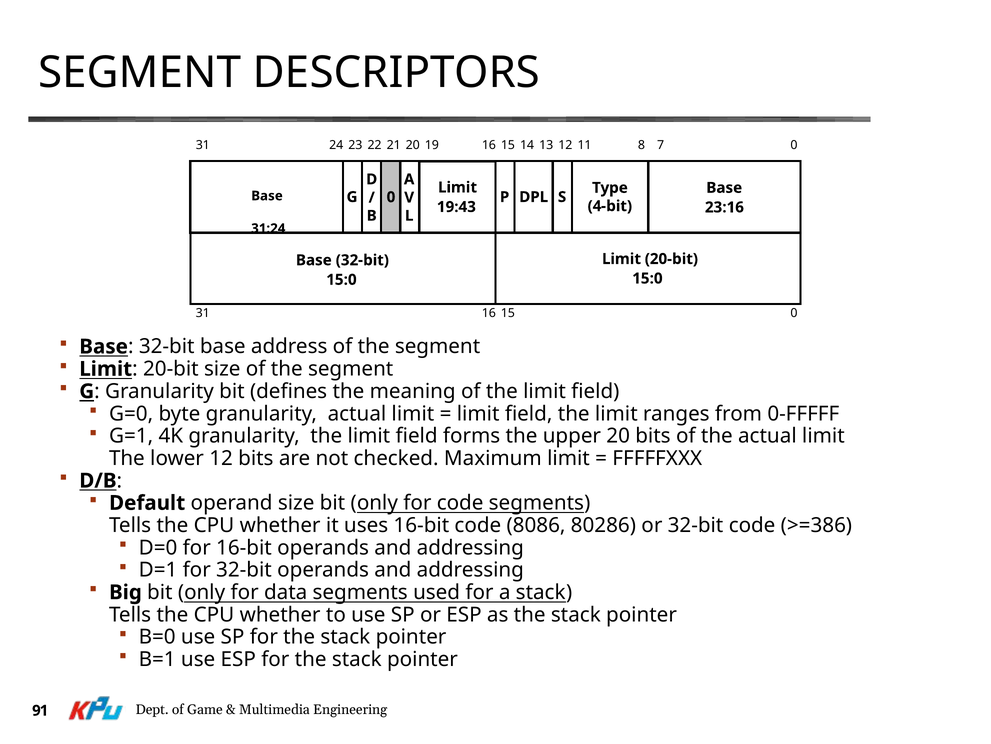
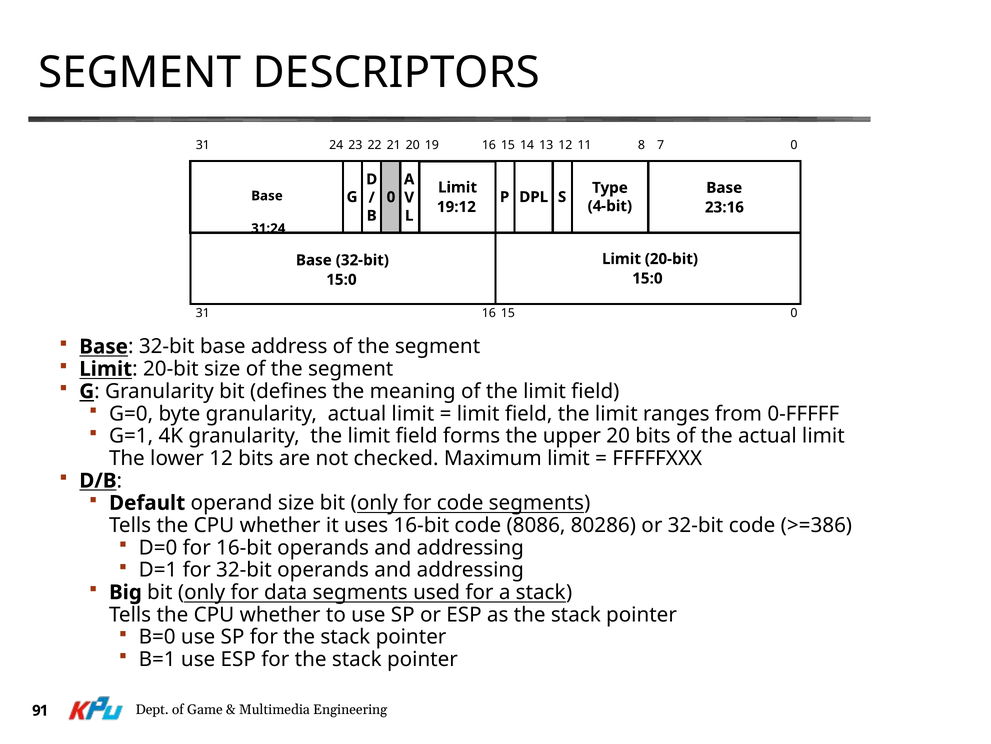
19:43: 19:43 -> 19:12 (456, 207)
